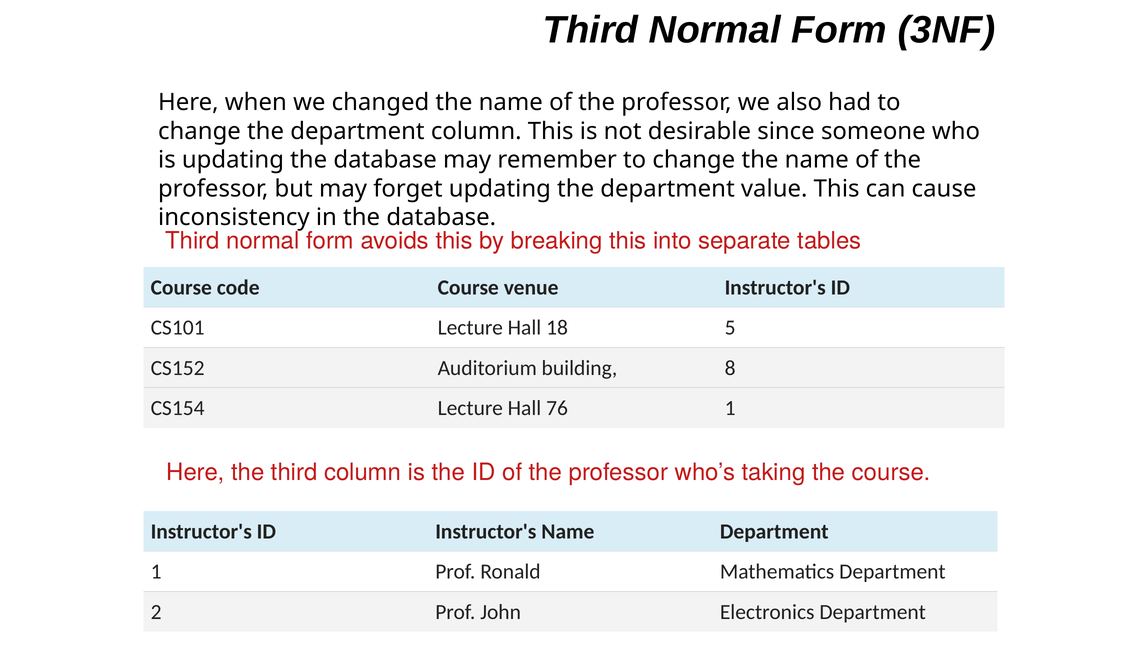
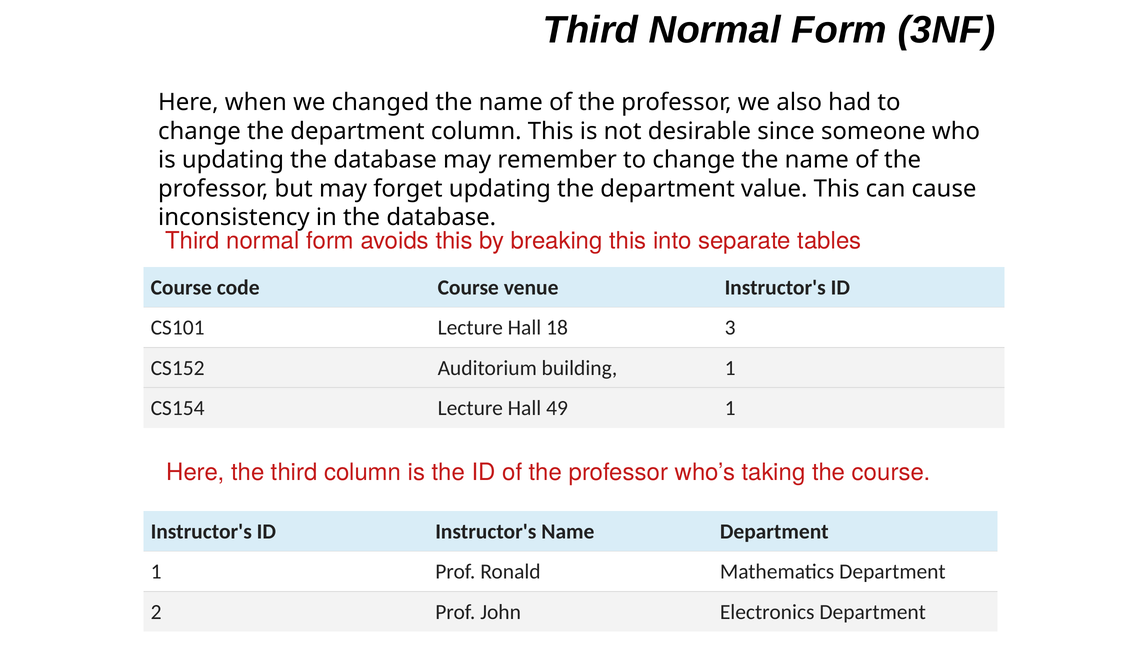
5: 5 -> 3 (730, 328)
building 8: 8 -> 1 (730, 368)
76: 76 -> 49 (557, 408)
